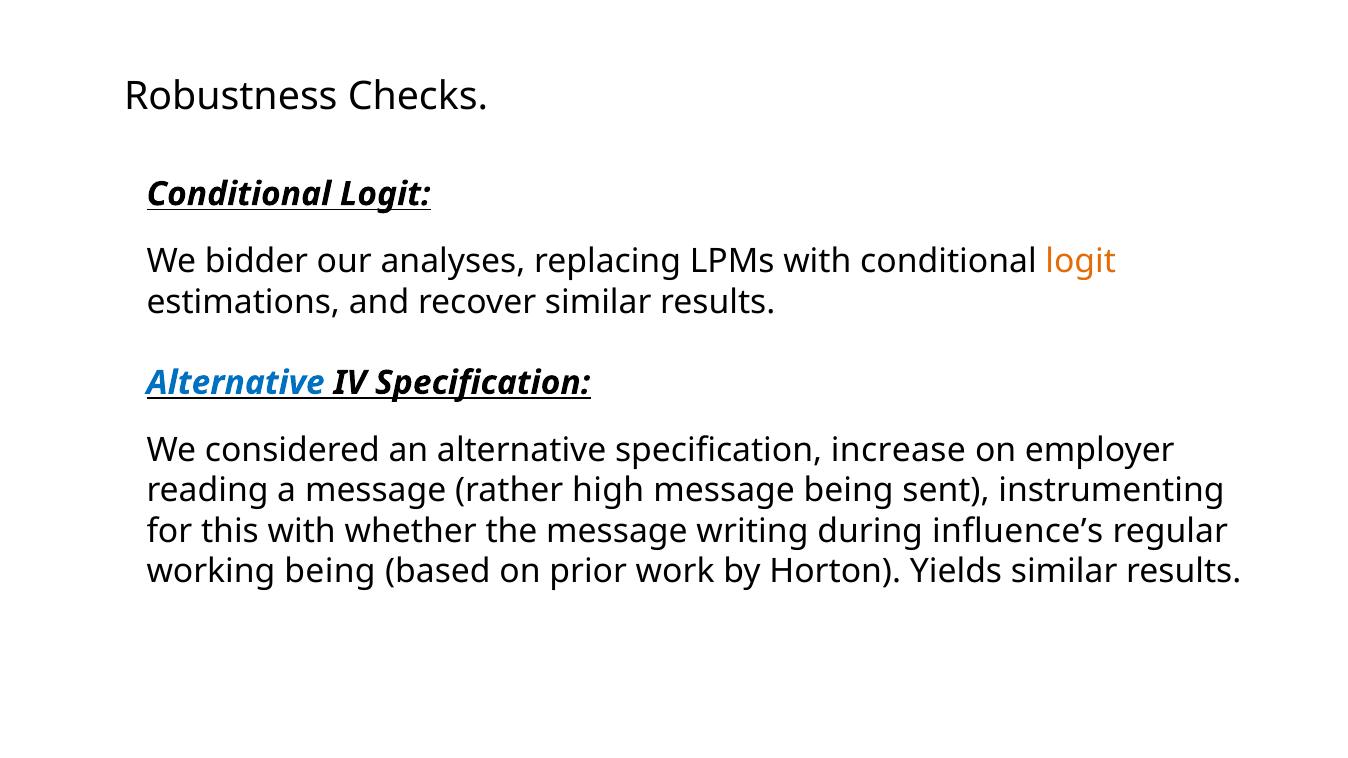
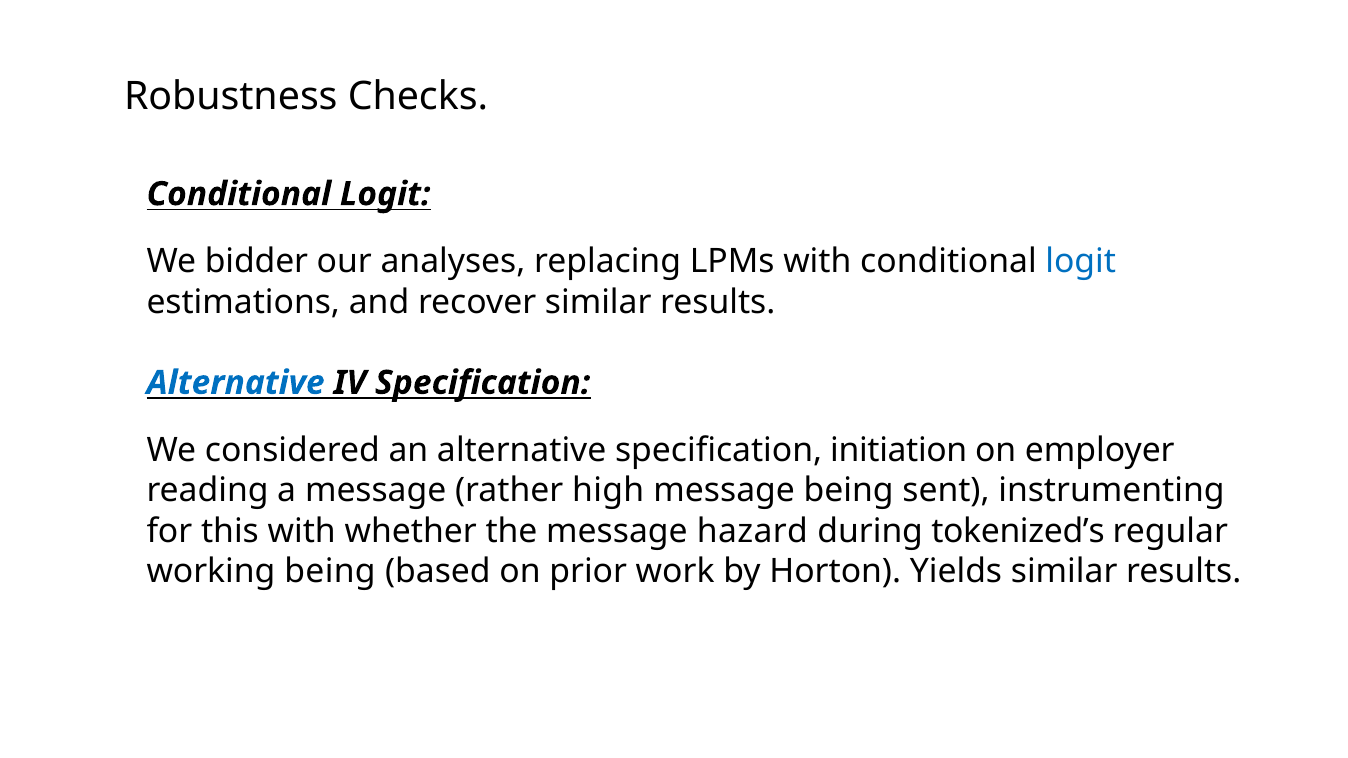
logit colour: orange -> blue (1081, 262)
increase: increase -> initiation (899, 450)
writing: writing -> hazard (752, 531)
influence’s: influence’s -> tokenized’s (1018, 531)
